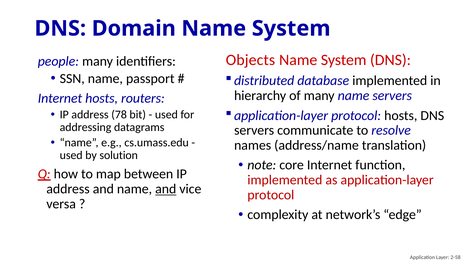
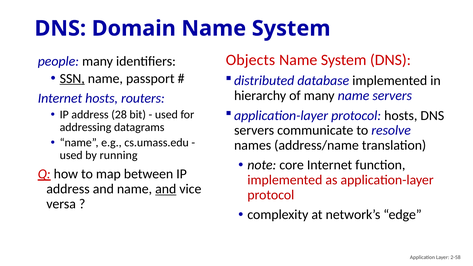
SSN underline: none -> present (72, 78)
78: 78 -> 28 (119, 115)
solution: solution -> running (119, 155)
